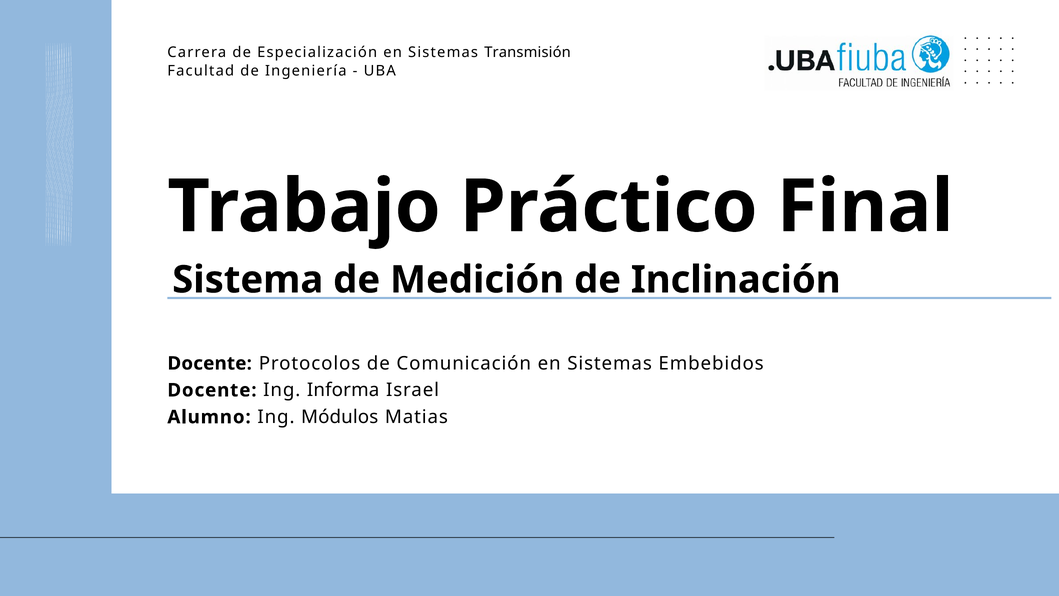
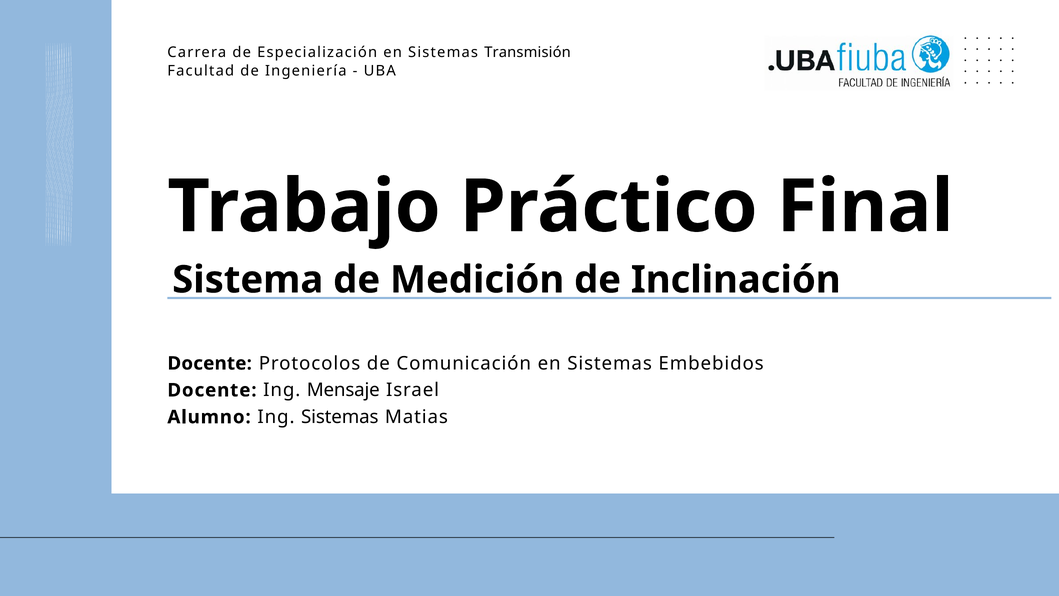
Informa: Informa -> Mensaje (343, 390)
Ing Módulos: Módulos -> Sistemas (340, 417)
